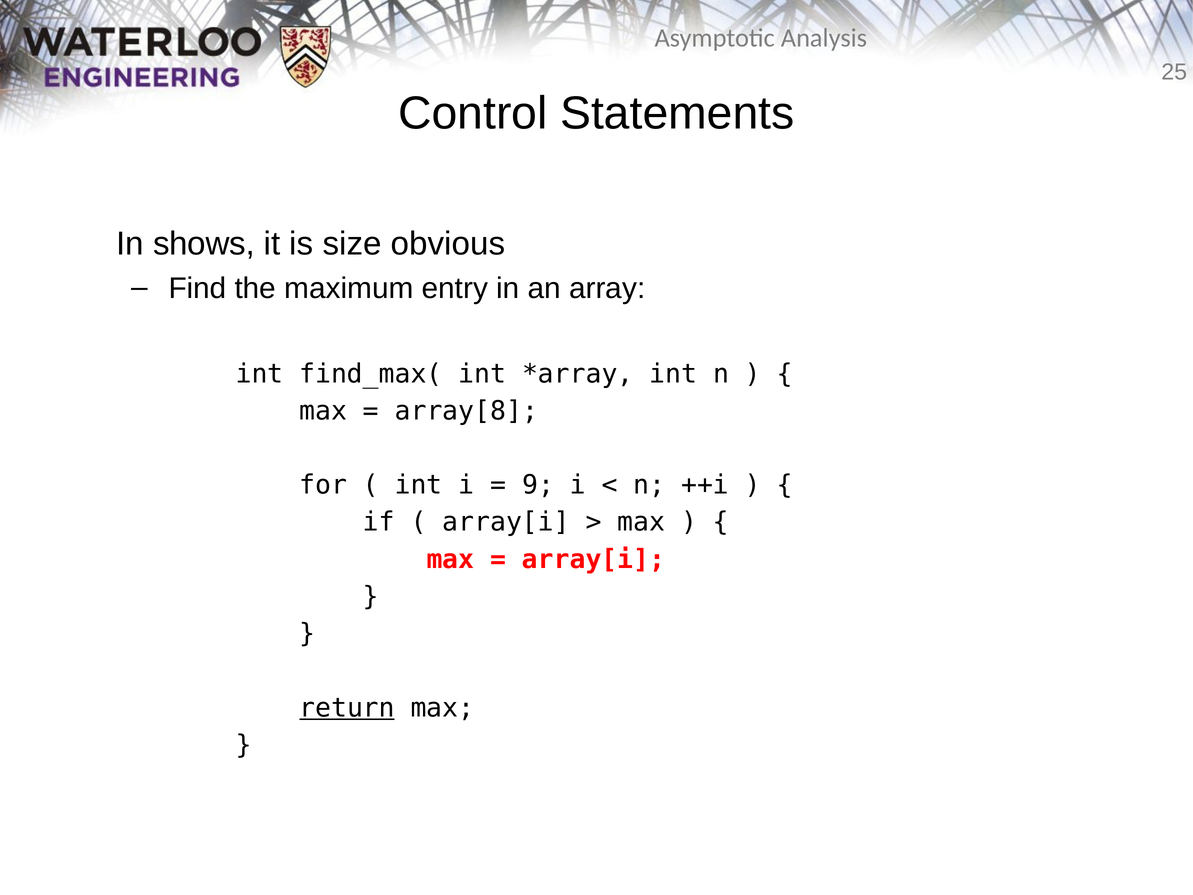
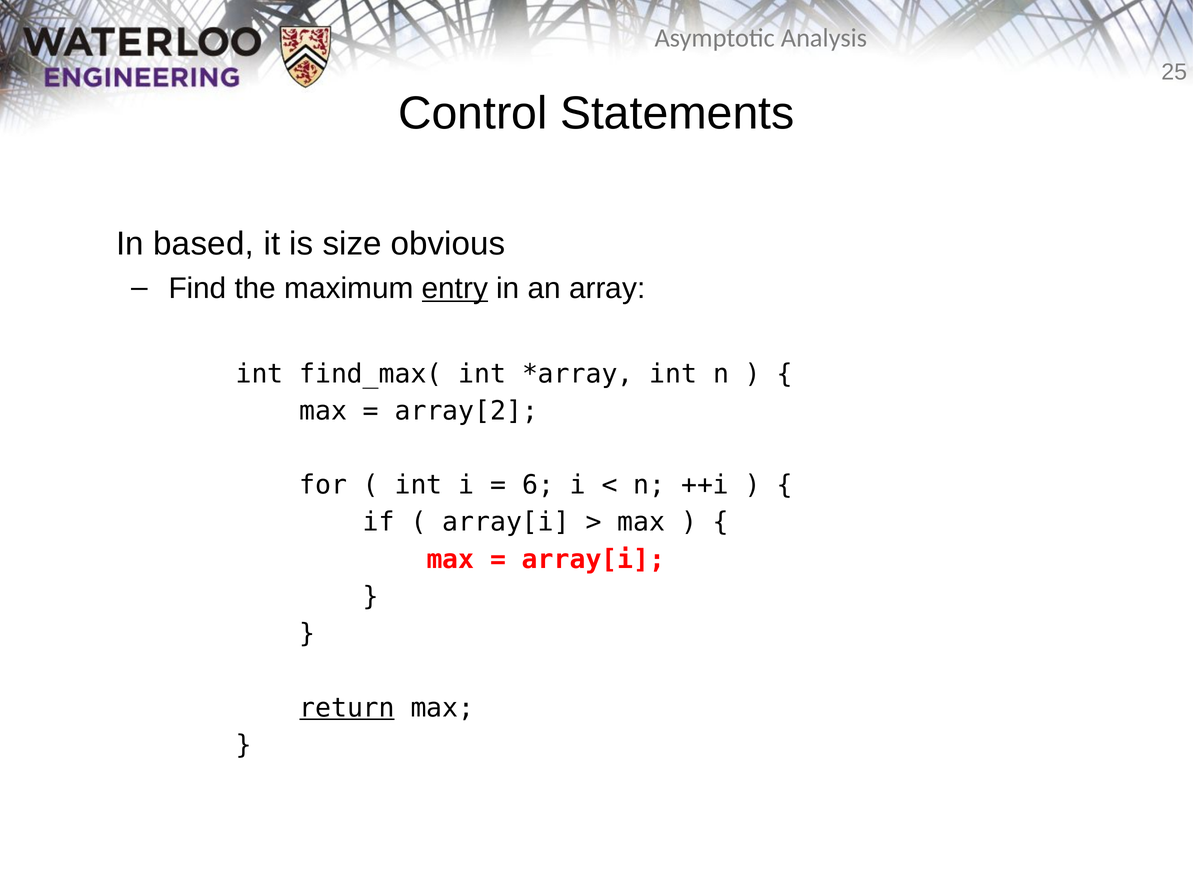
shows: shows -> based (204, 244)
entry underline: none -> present (455, 288)
array[8: array[8 -> array[2 (466, 411)
9: 9 -> 6 (538, 485)
